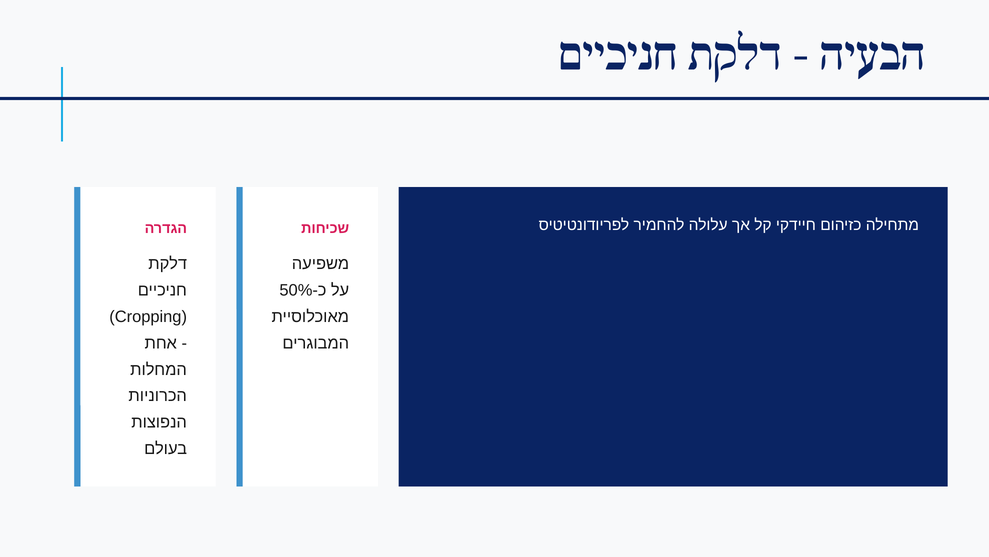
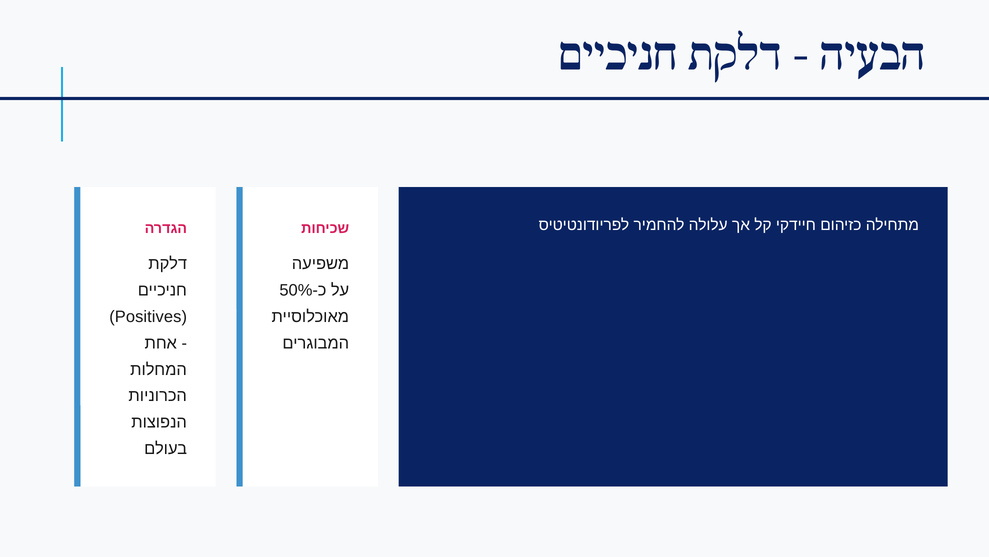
Cropping: Cropping -> Positives (148, 316)
